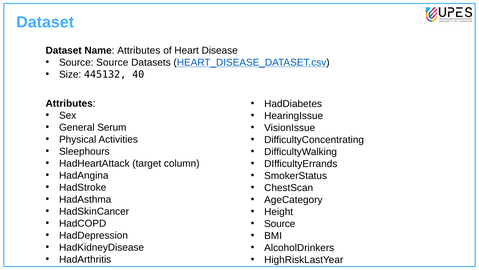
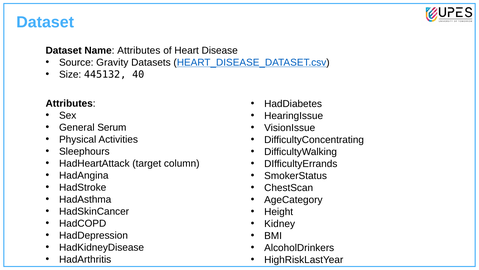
Source Source: Source -> Gravity (112, 62)
Source: Source -> Kidney (280, 223)
